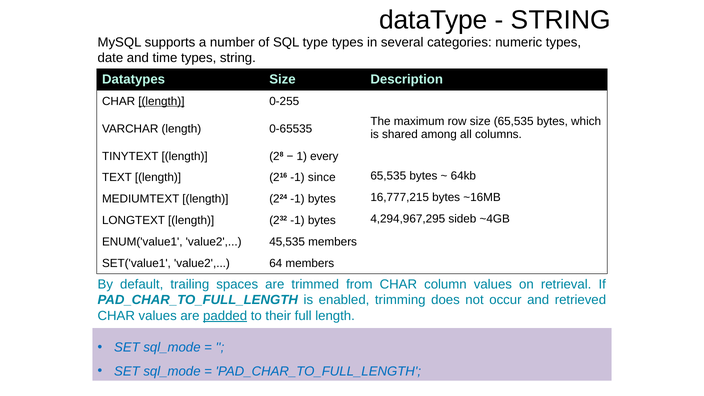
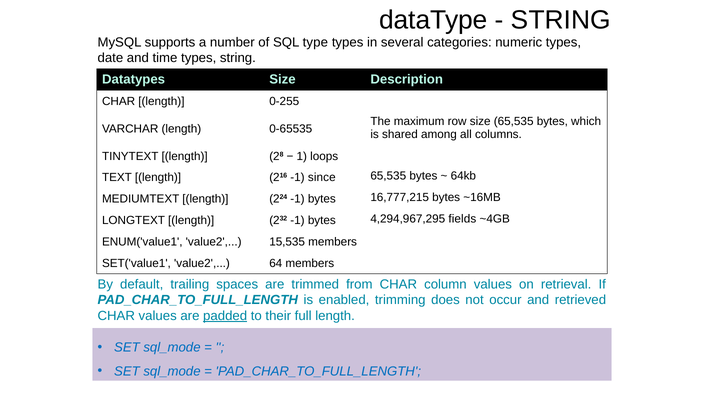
length underline: present -> none (161, 101)
every: every -> loops (324, 156)
sideb: sideb -> fields (462, 219)
45,535: 45,535 -> 15,535 (287, 242)
